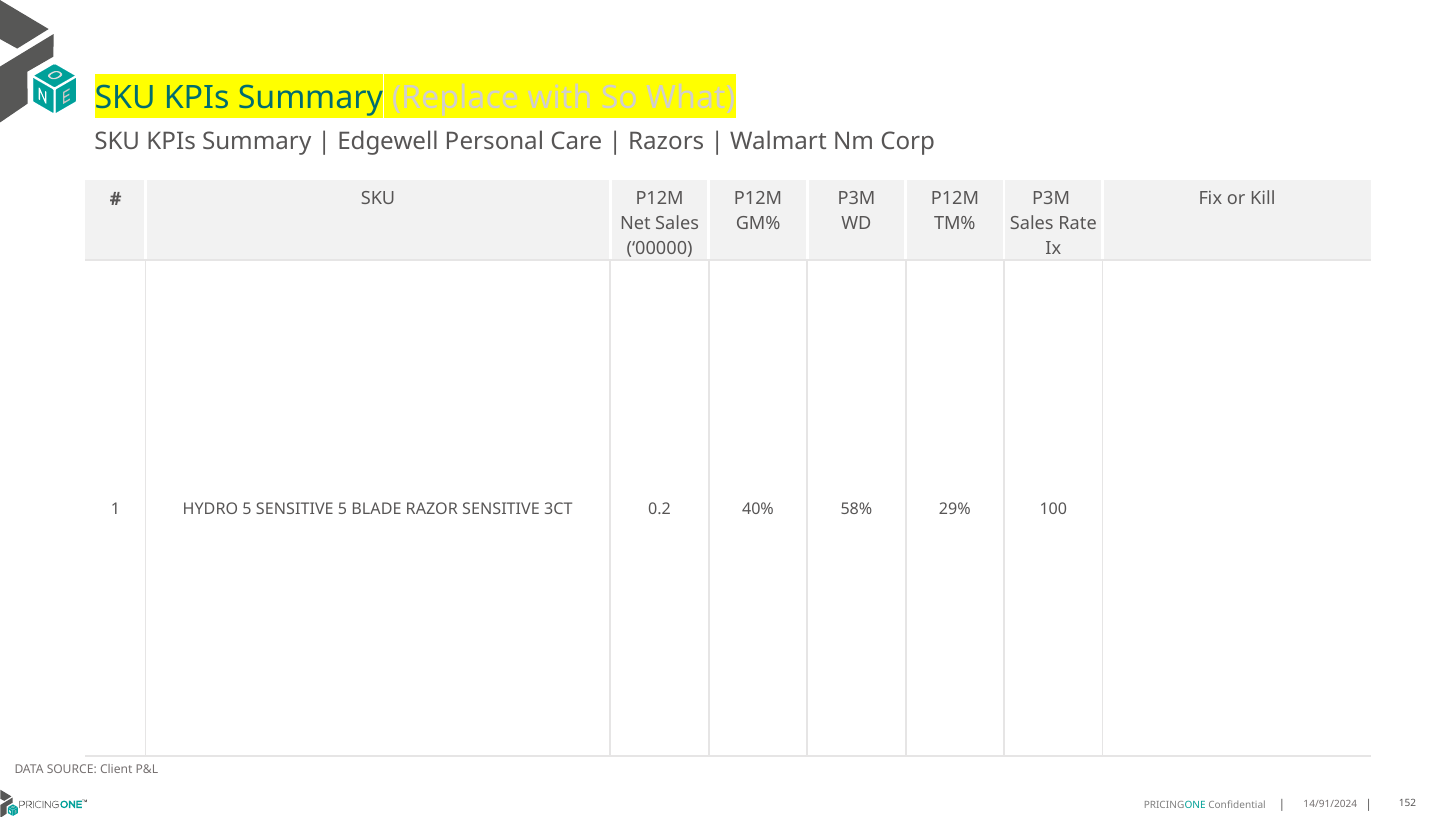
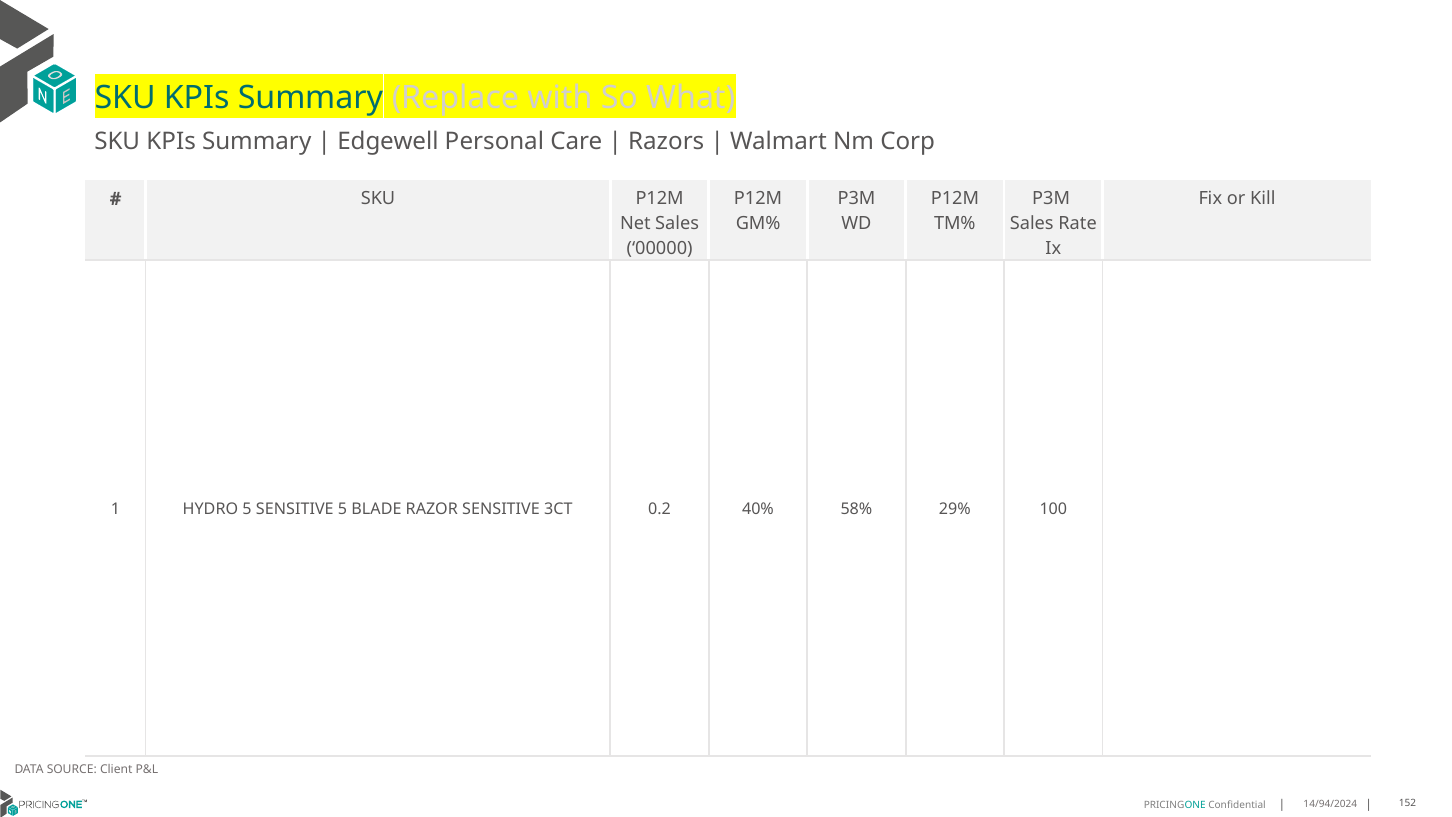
14/91/2024: 14/91/2024 -> 14/94/2024 (1330, 804)
